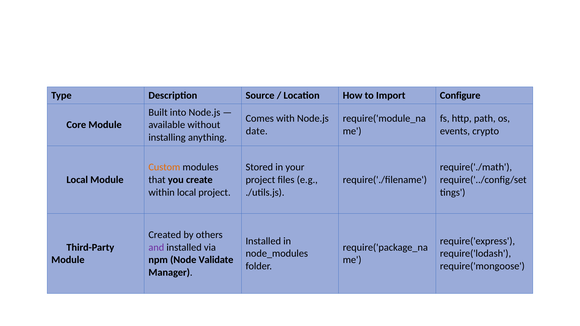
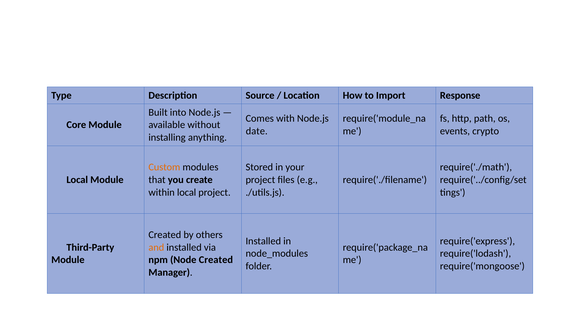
Configure: Configure -> Response (460, 95)
and colour: purple -> orange (156, 248)
Node Validate: Validate -> Created (216, 260)
